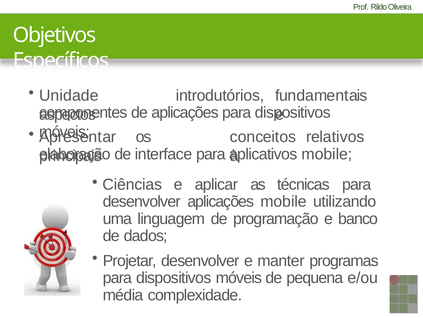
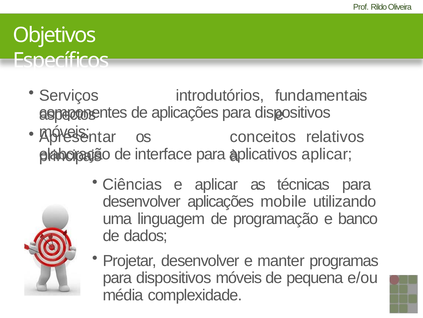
Unidade: Unidade -> Serviços (69, 95)
mobile: mobile -> aplicar (327, 154)
